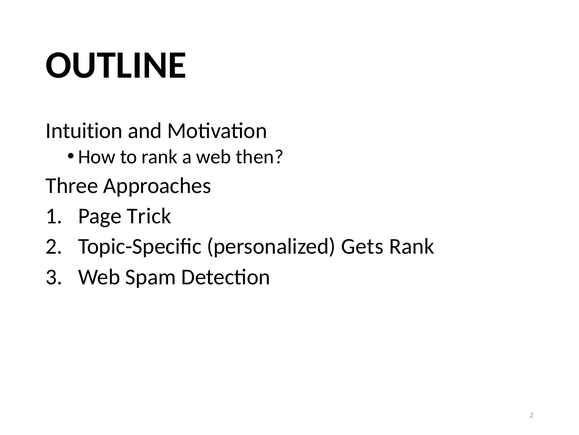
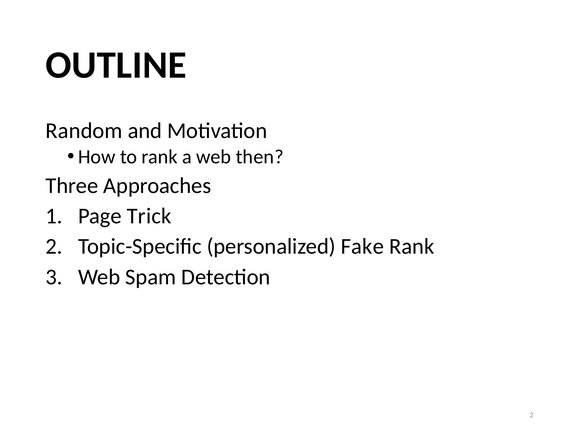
Intuition: Intuition -> Random (84, 130)
Gets: Gets -> Fake (362, 246)
